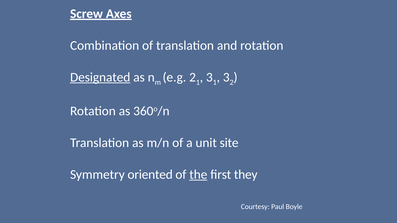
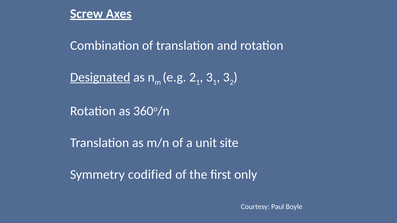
oriented: oriented -> codified (150, 175)
the underline: present -> none (198, 175)
they: they -> only (246, 175)
